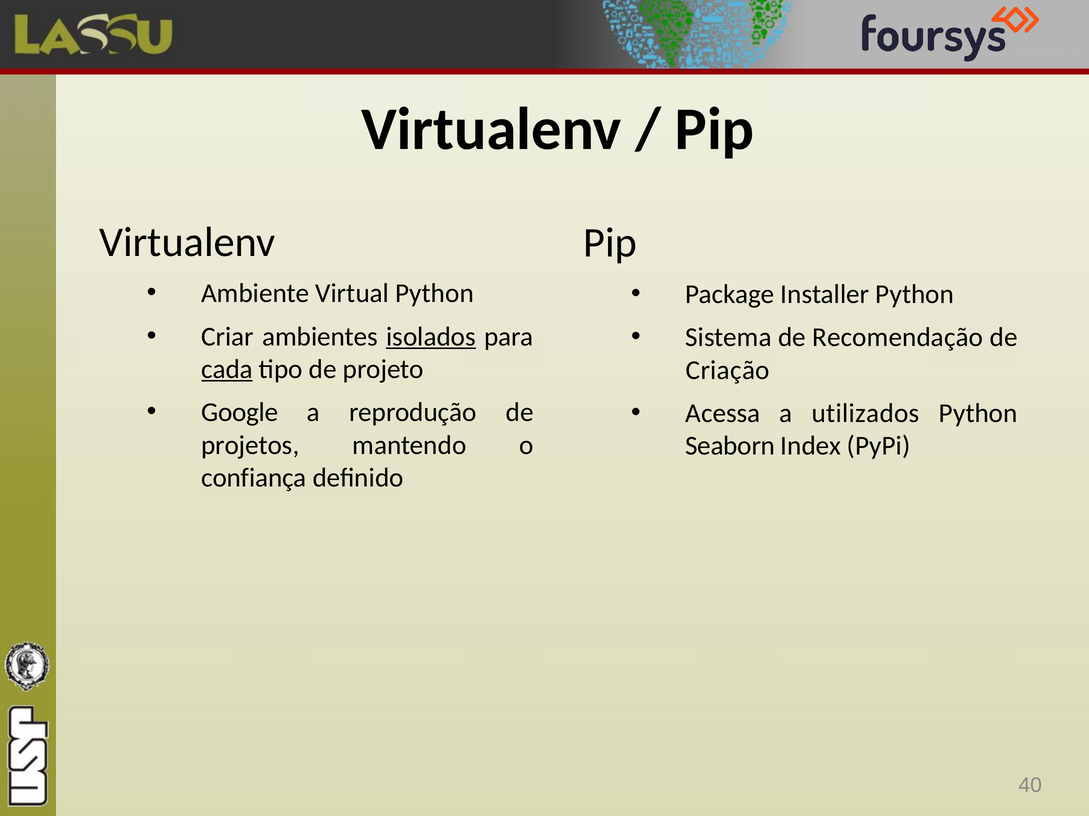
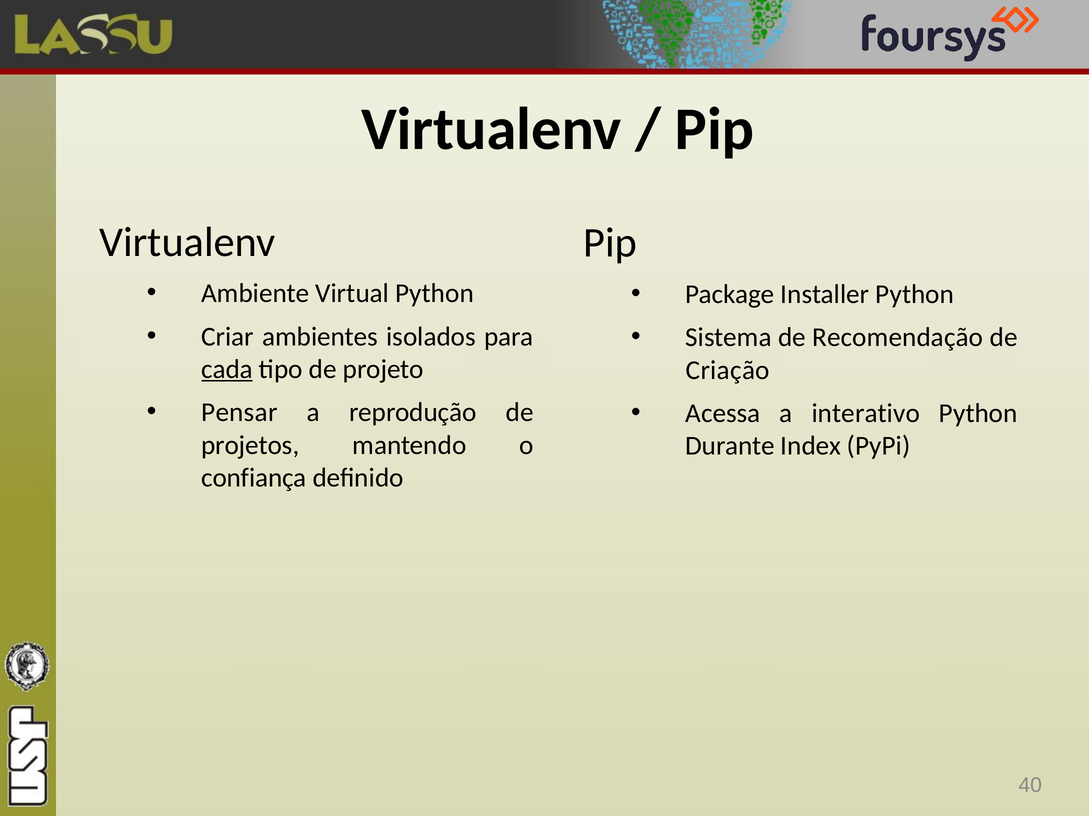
isolados underline: present -> none (431, 337)
Google: Google -> Pensar (239, 413)
utilizados: utilizados -> interativo (866, 414)
Seaborn: Seaborn -> Durante (730, 446)
